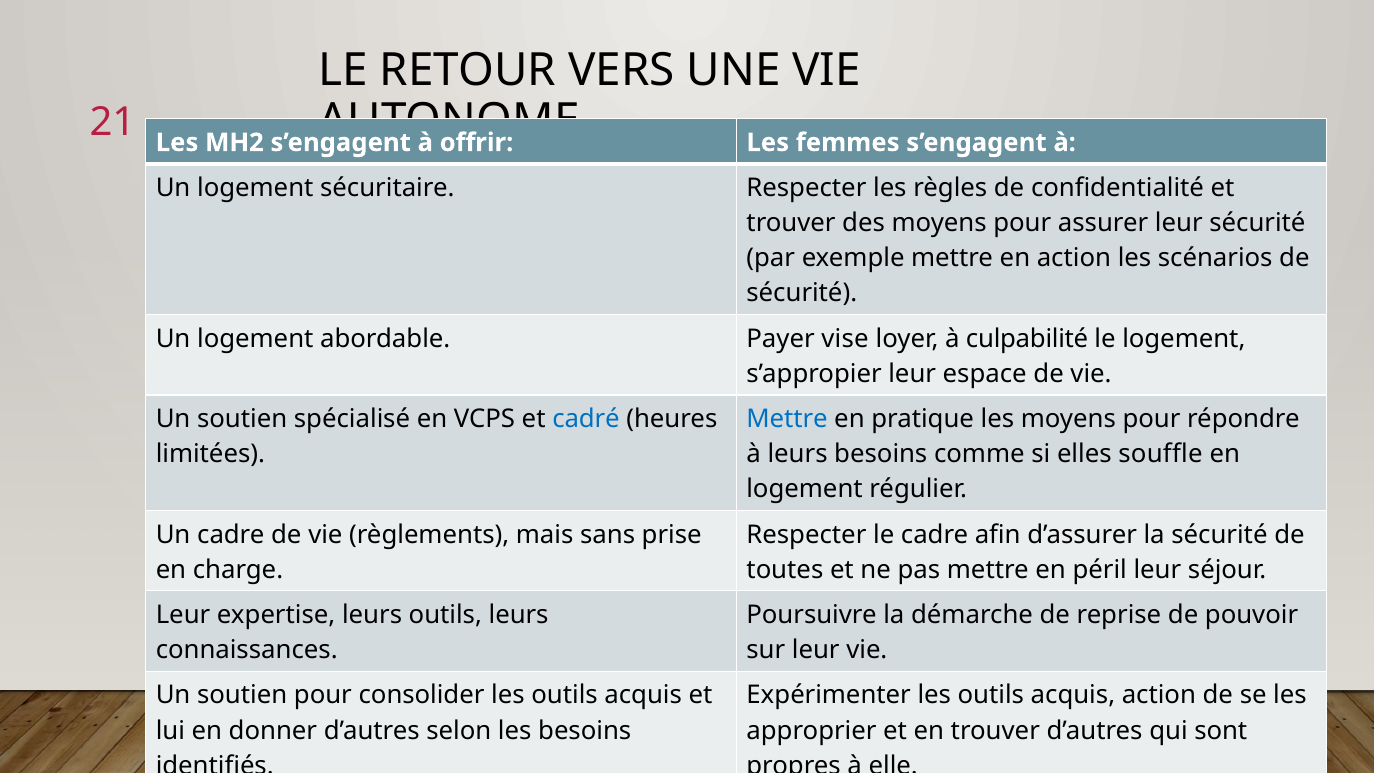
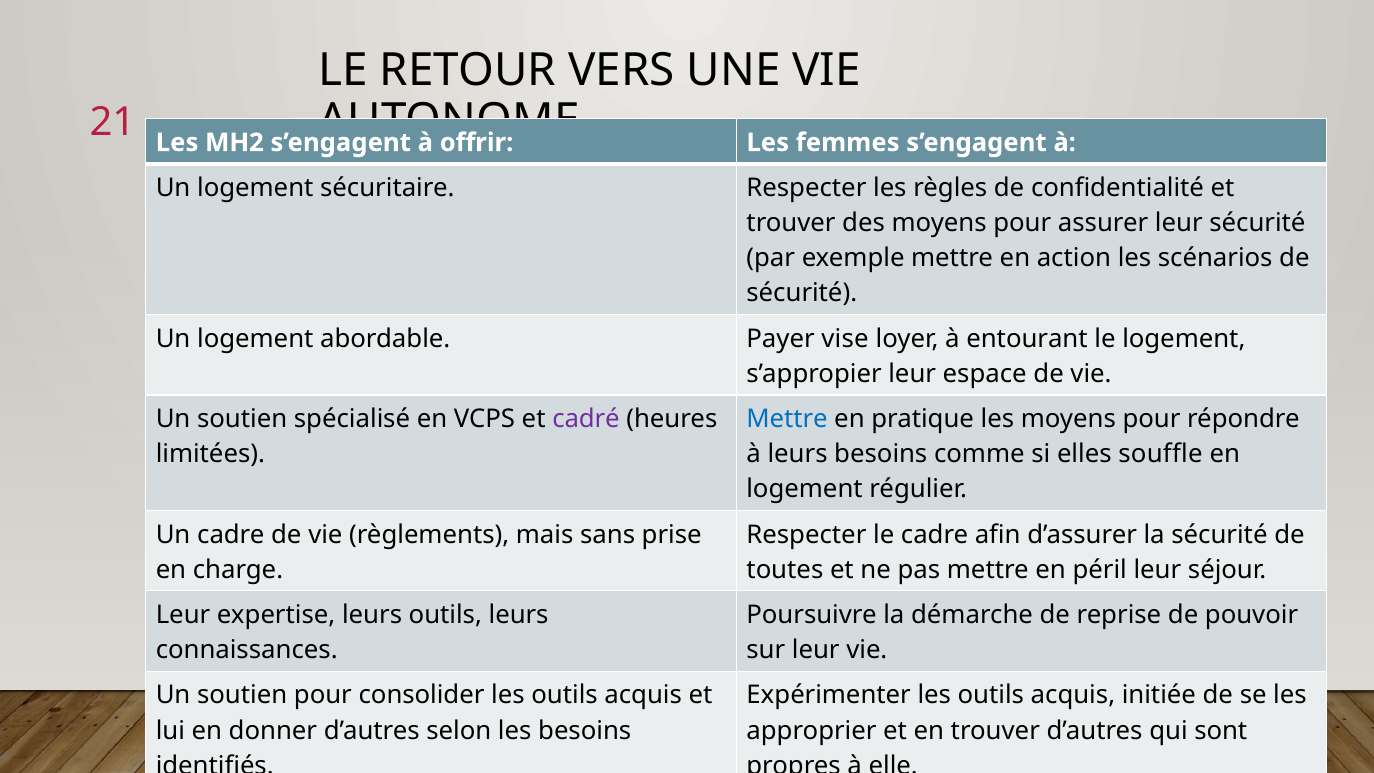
culpabilité: culpabilité -> entourant (1027, 338)
cadré colour: blue -> purple (586, 419)
acquis action: action -> initiée (1159, 695)
